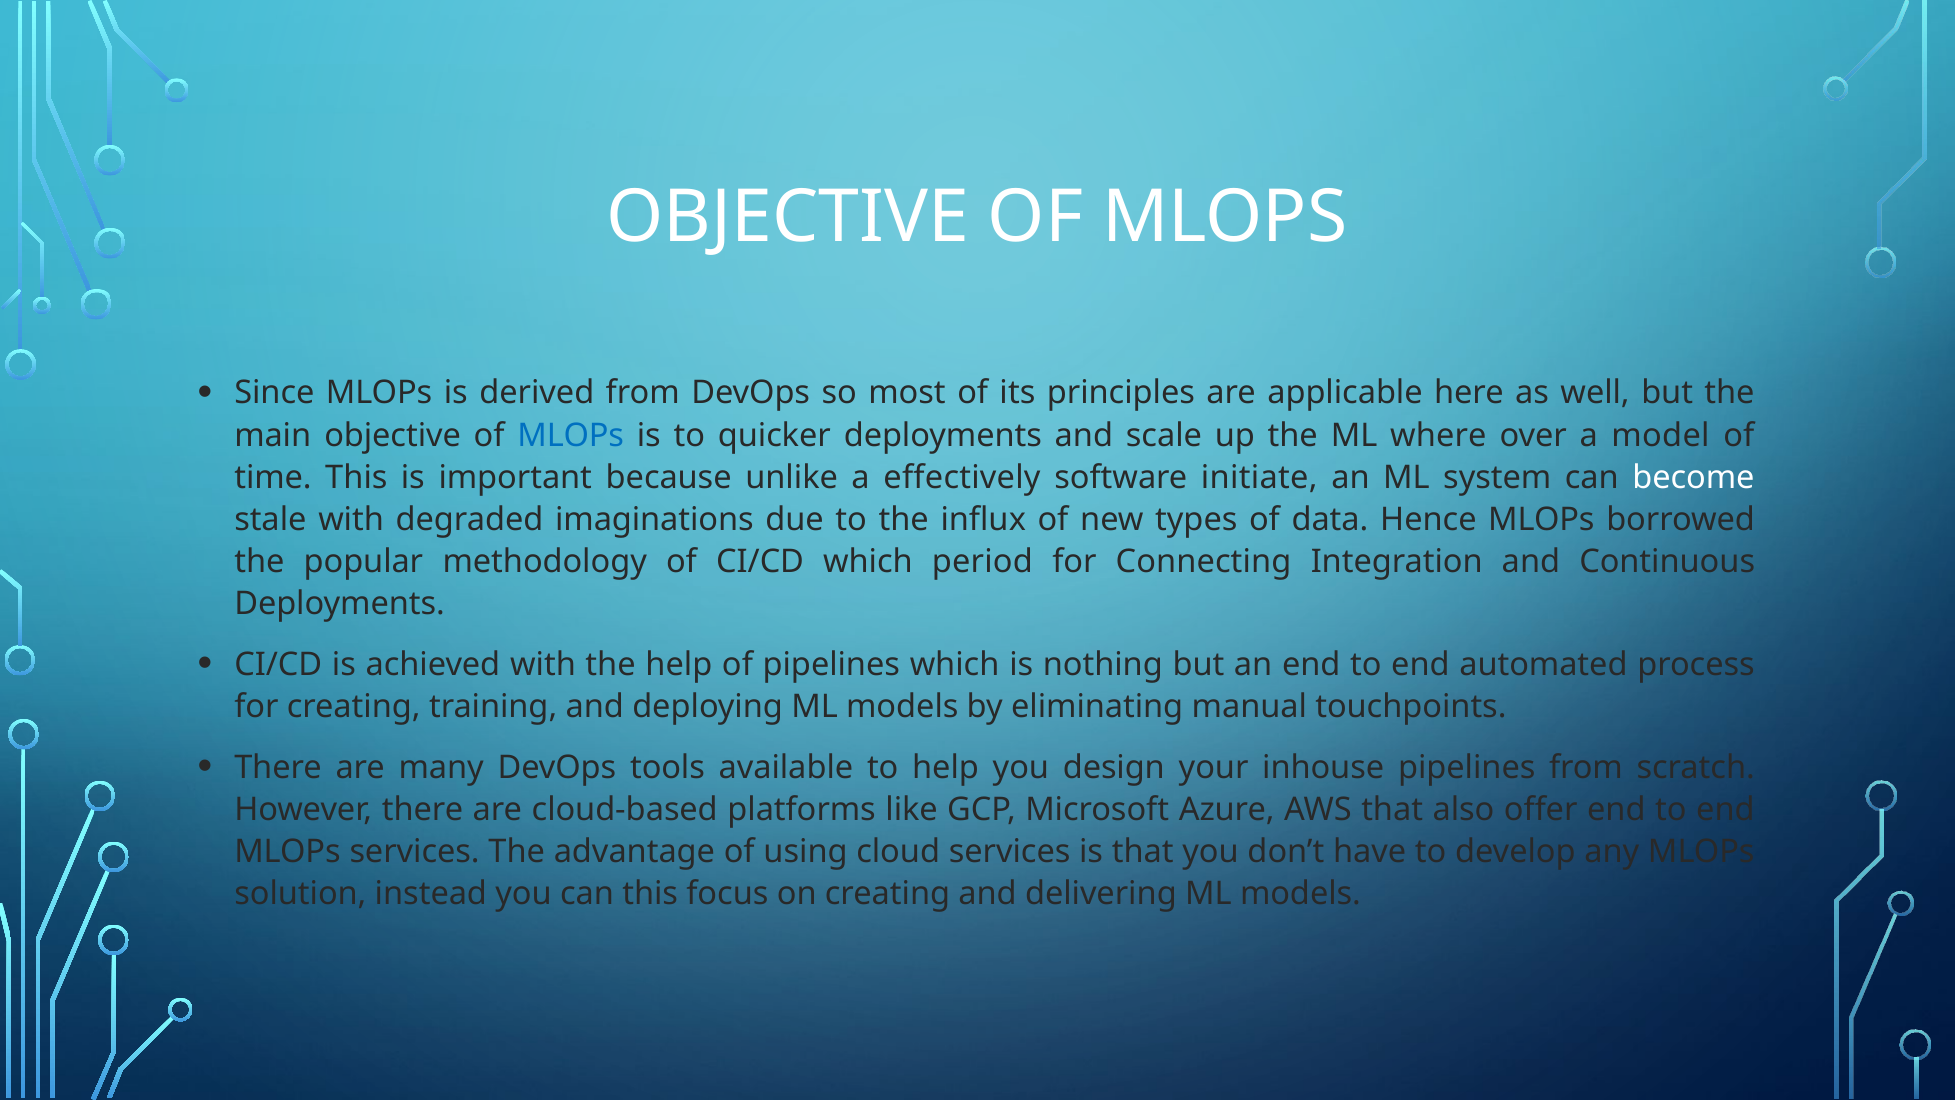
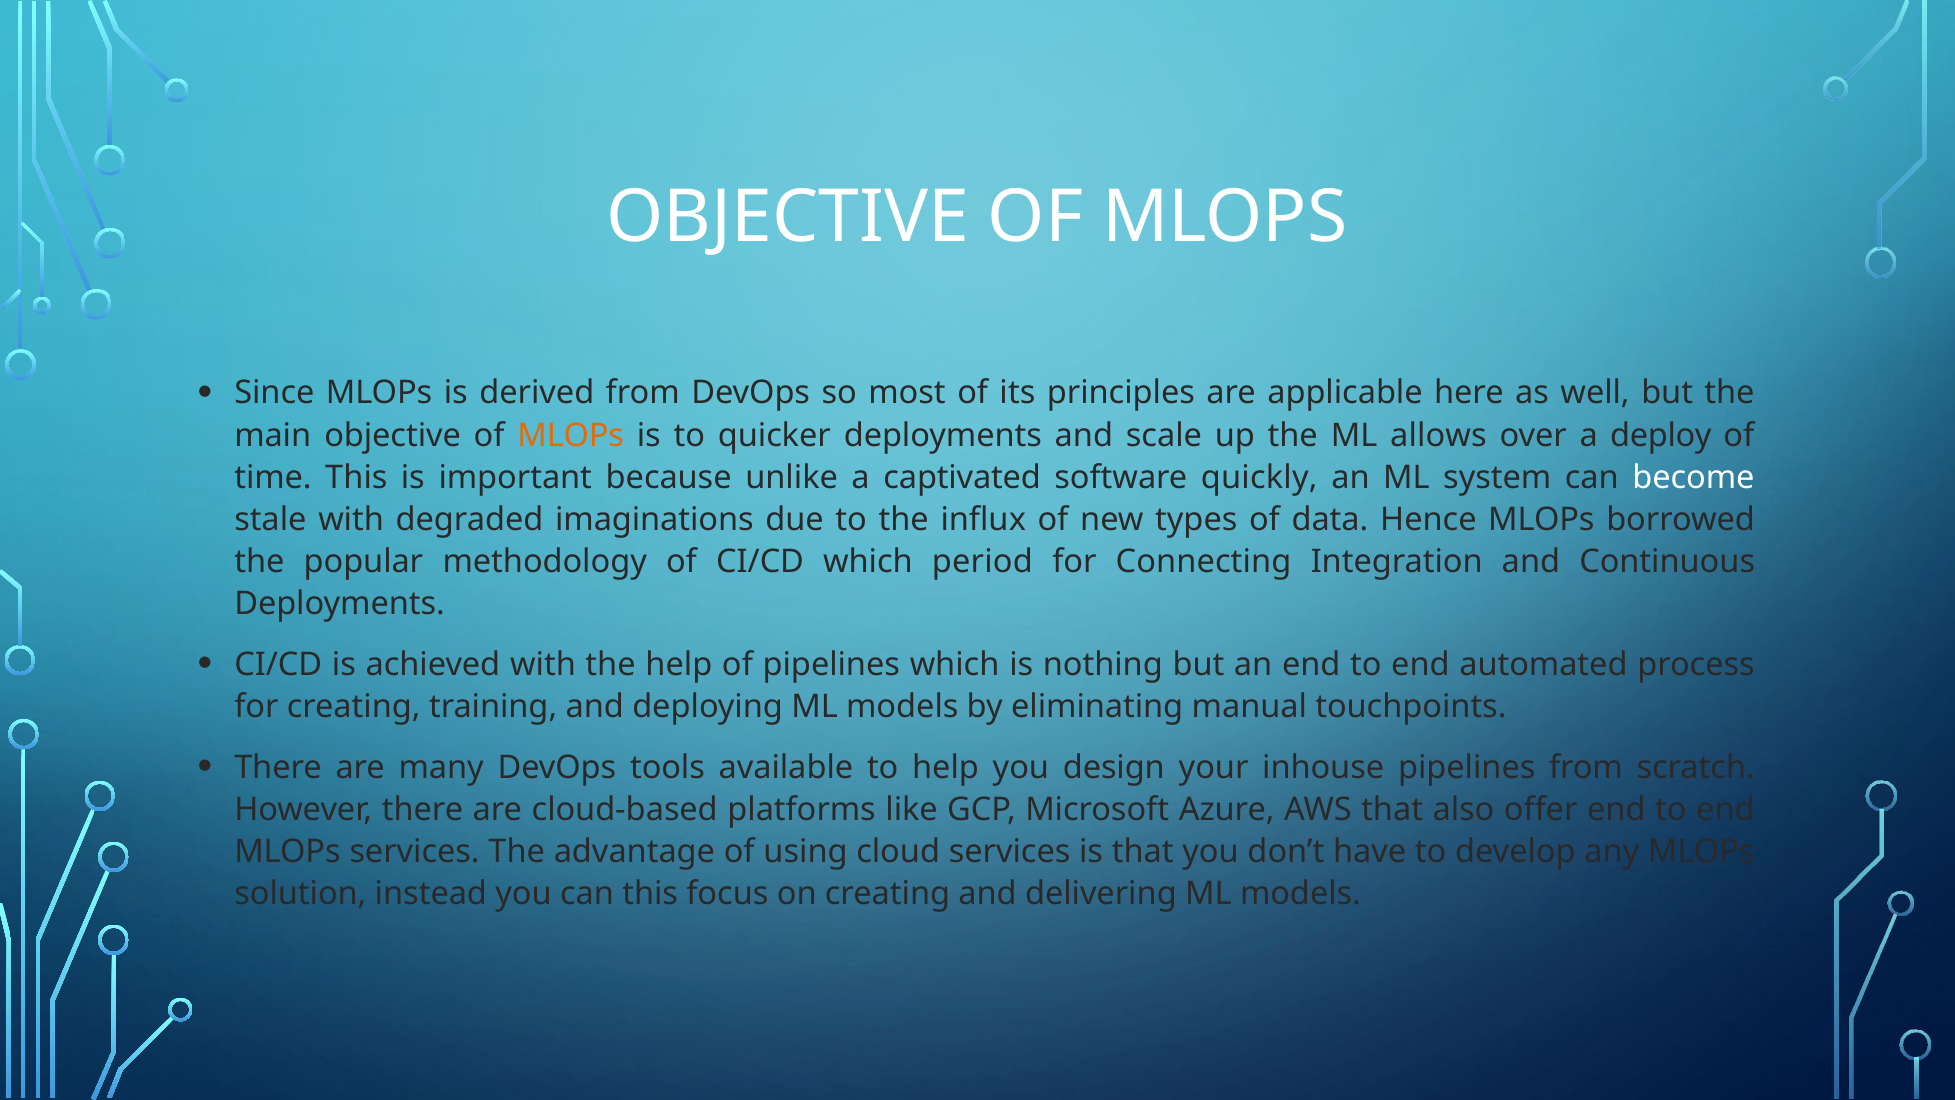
MLOPs colour: blue -> orange (571, 435)
where: where -> allows (1438, 435)
model: model -> deploy (1661, 435)
effectively: effectively -> captivated (962, 477)
initiate: initiate -> quickly (1259, 477)
